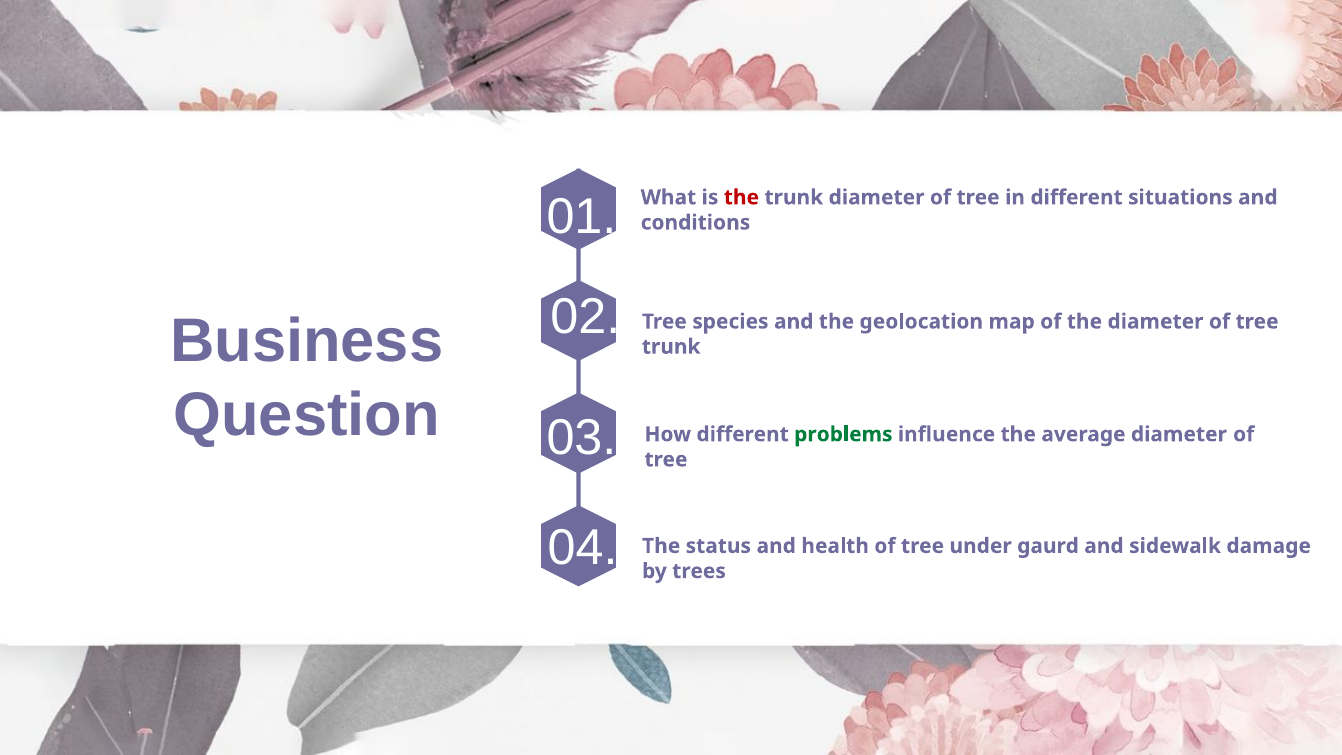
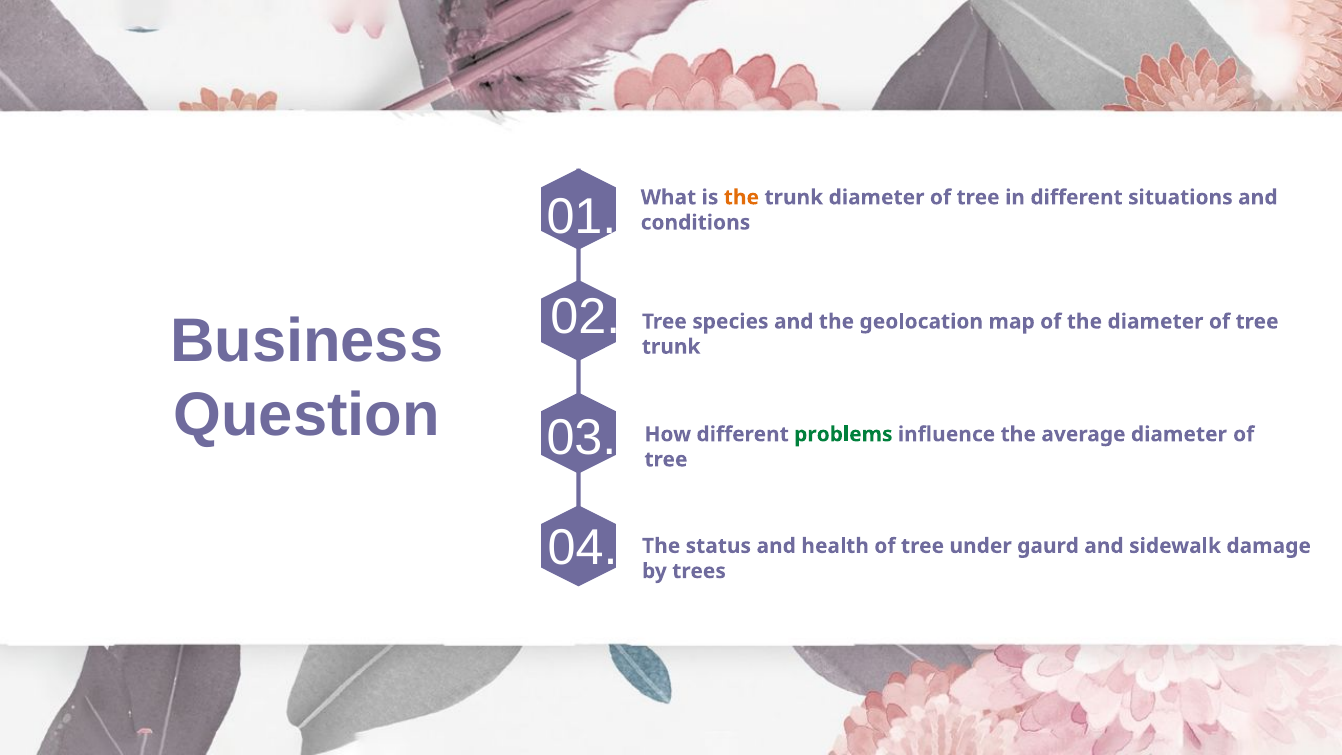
the colour: red -> orange (741, 197)
